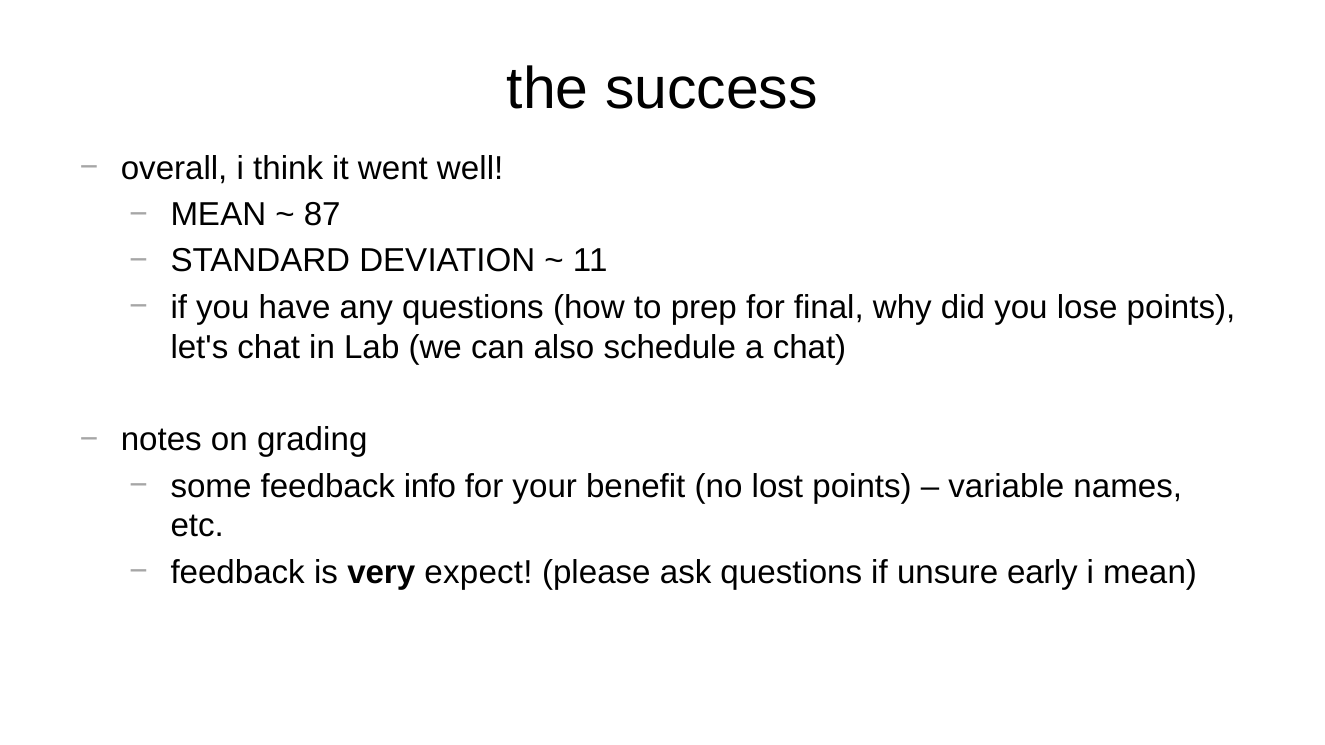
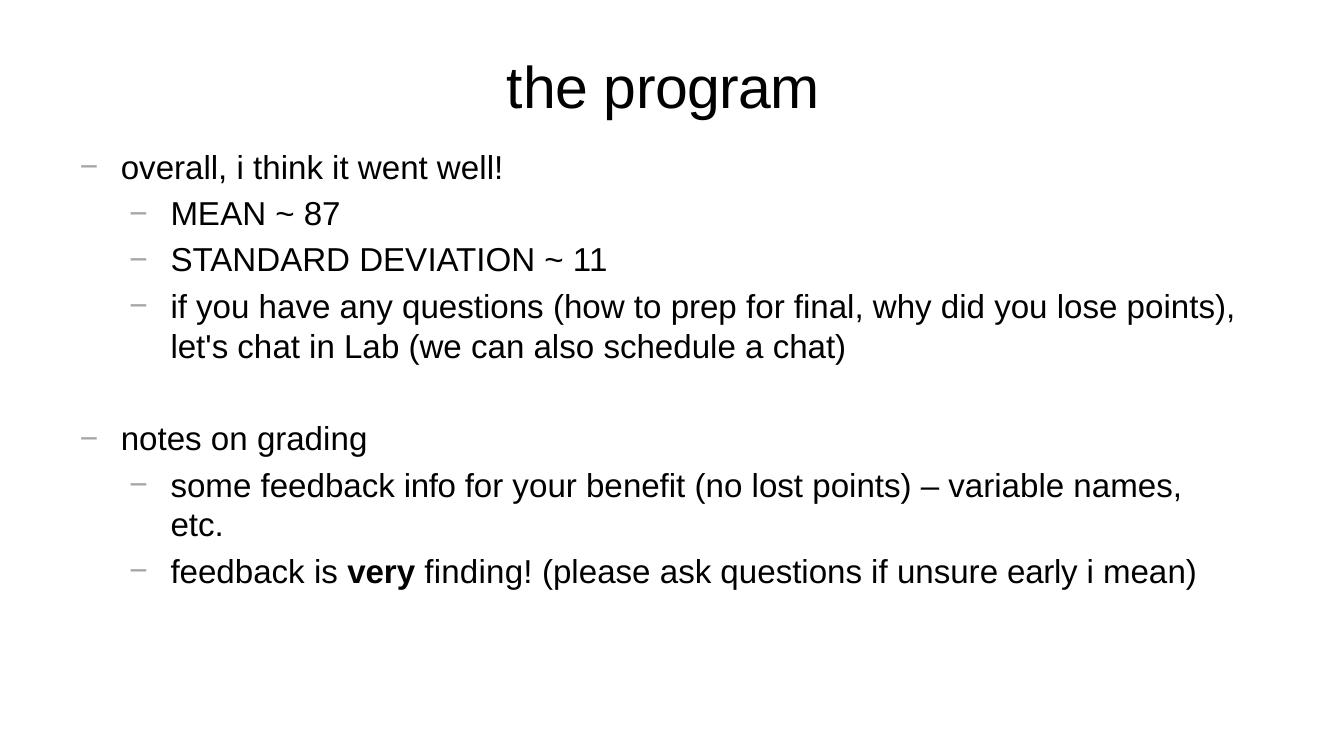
success: success -> program (712, 89)
expect: expect -> finding (478, 573)
